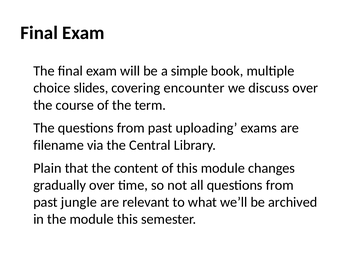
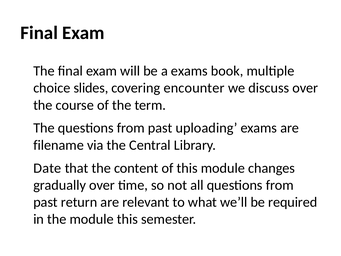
a simple: simple -> exams (189, 71)
Plain: Plain -> Date (47, 168)
jungle: jungle -> return (79, 202)
archived: archived -> required (293, 202)
